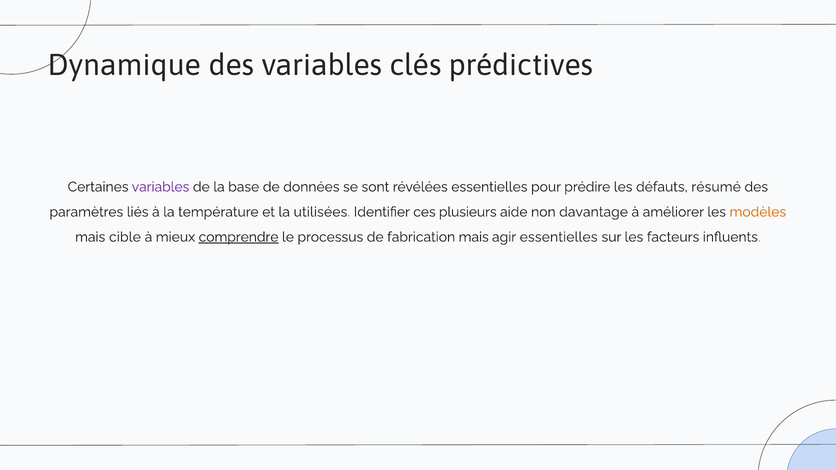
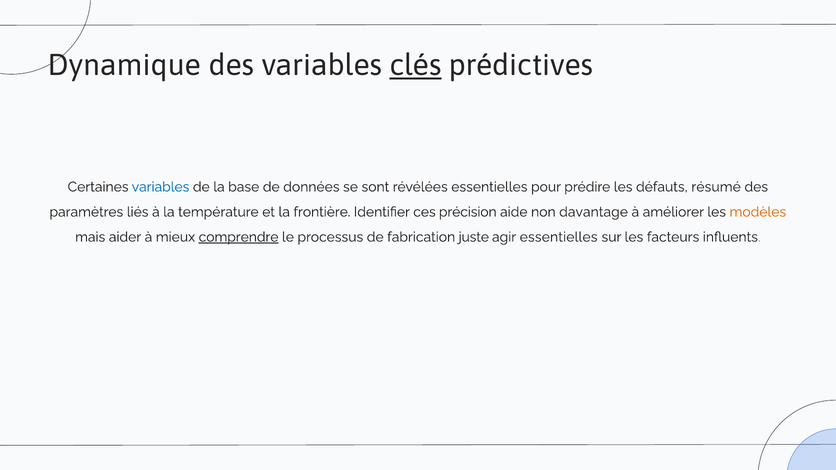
clés underline: none -> present (416, 65)
variables colour: purple -> blue (161, 187)
utilisées: utilisées -> frontière (322, 212)
plusieurs: plusieurs -> précision (468, 212)
cible: cible -> aider (125, 237)
fabrication mais: mais -> juste (474, 237)
